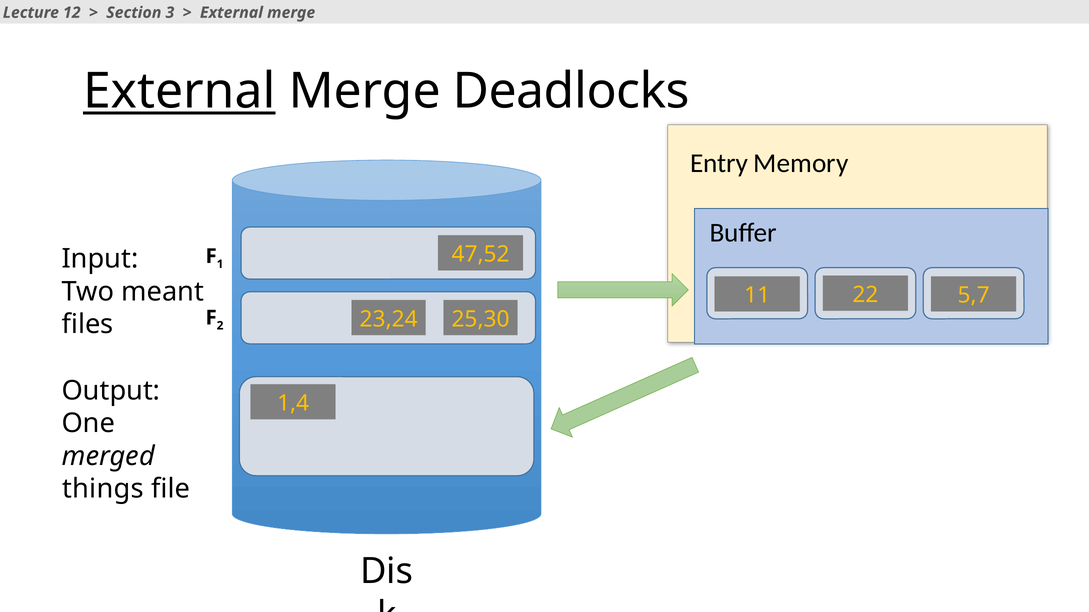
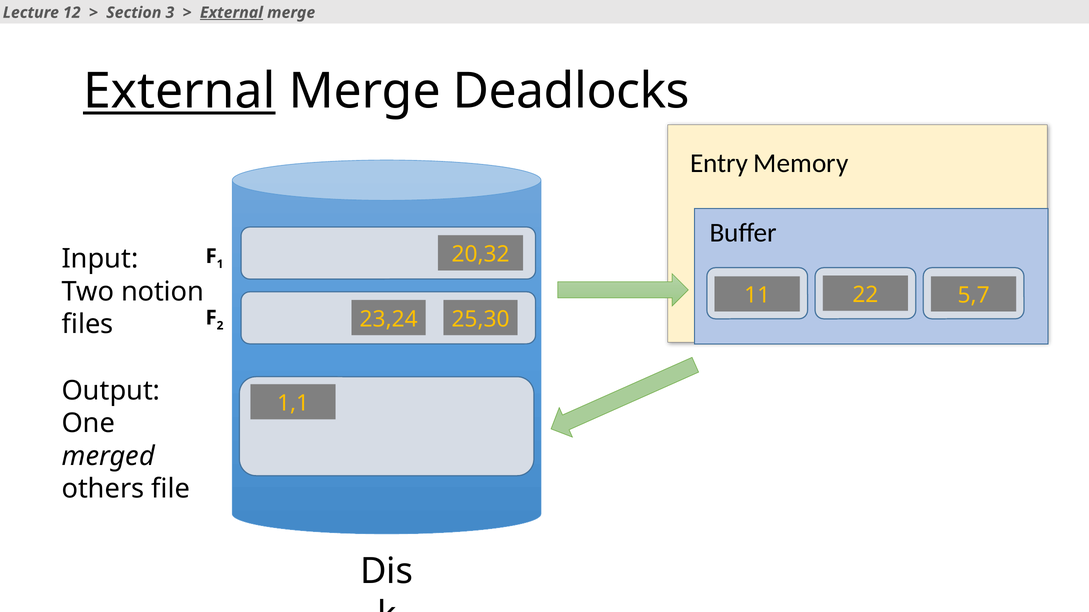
External underline: none -> present (231, 13)
47,52: 47,52 -> 20,32 (481, 255)
meant: meant -> notion (163, 292)
1,4: 1,4 -> 1,1 (293, 404)
things: things -> others (103, 489)
